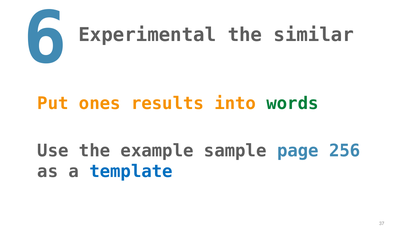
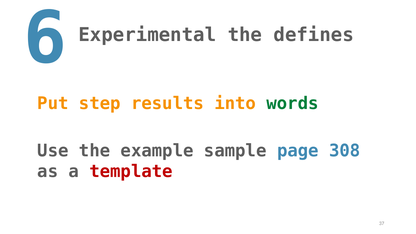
similar: similar -> defines (314, 35)
ones: ones -> step (100, 103)
256: 256 -> 308 (345, 151)
template colour: blue -> red (131, 172)
